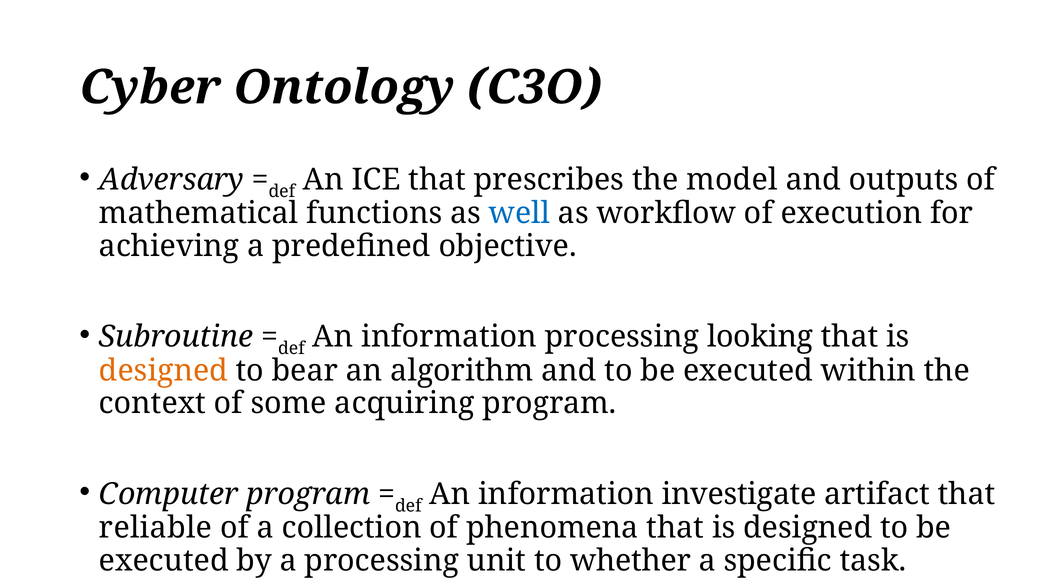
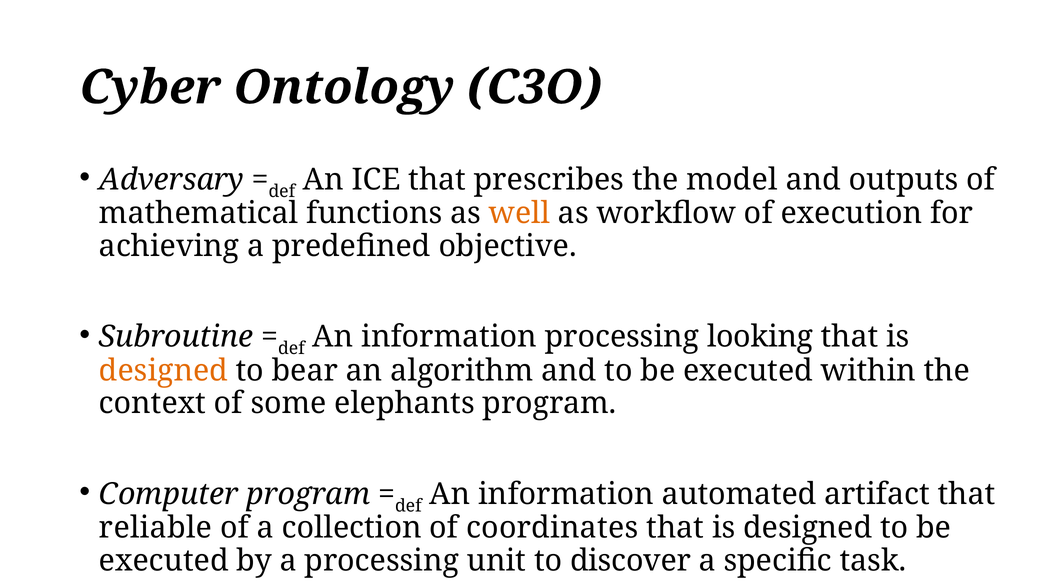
well colour: blue -> orange (520, 213)
acquiring: acquiring -> elephants (405, 403)
investigate: investigate -> automated (739, 494)
phenomena: phenomena -> coordinates (552, 528)
whether: whether -> discover (631, 561)
